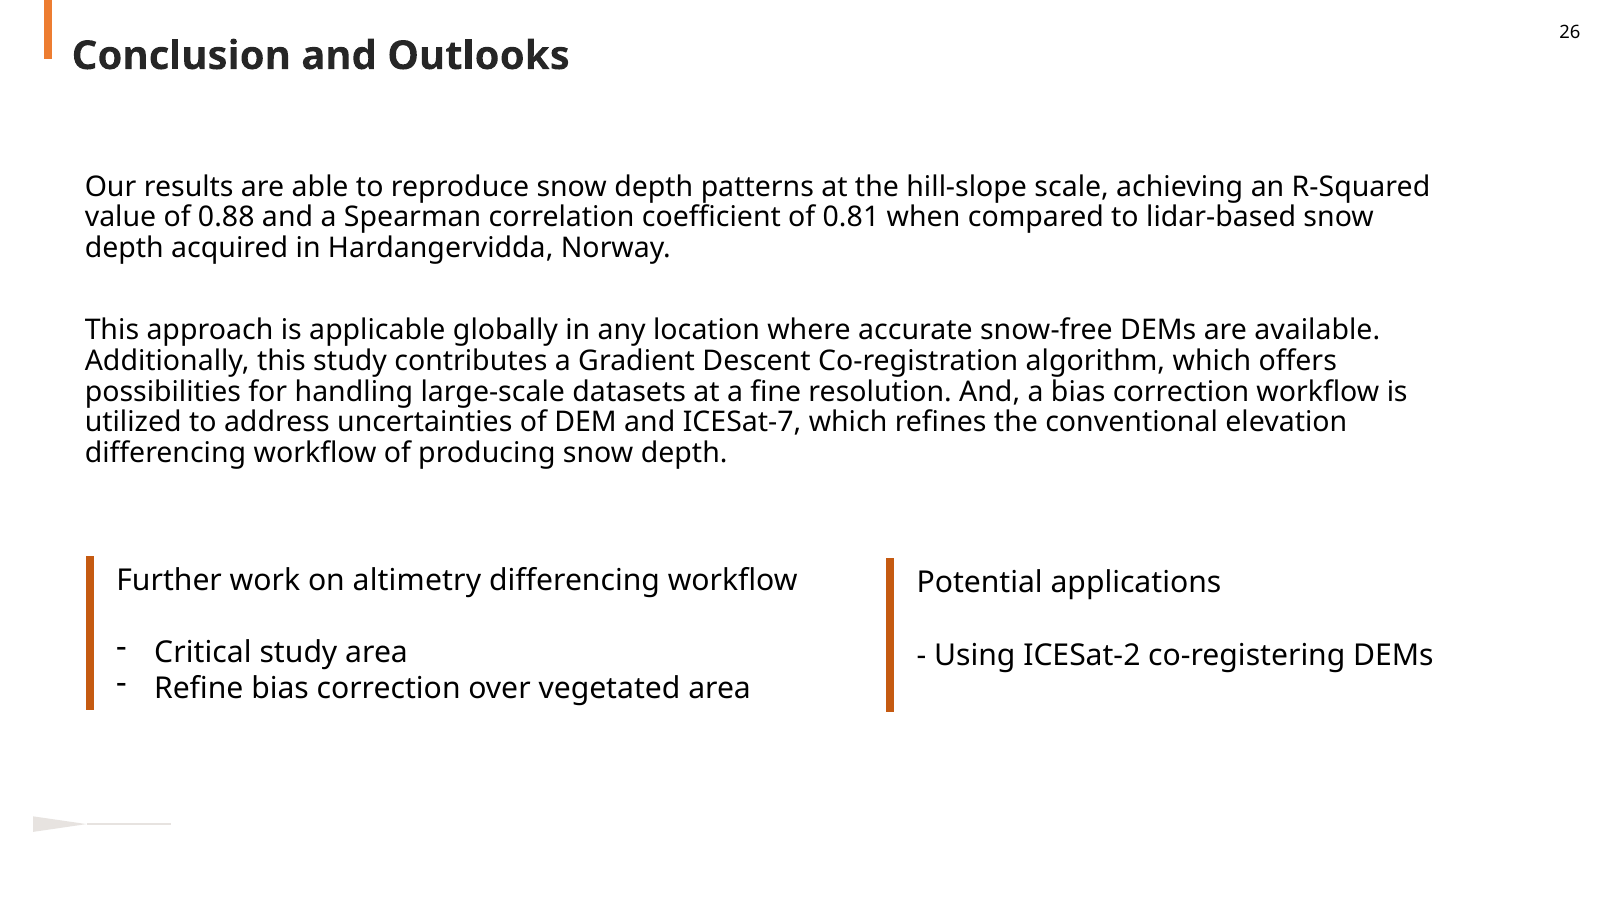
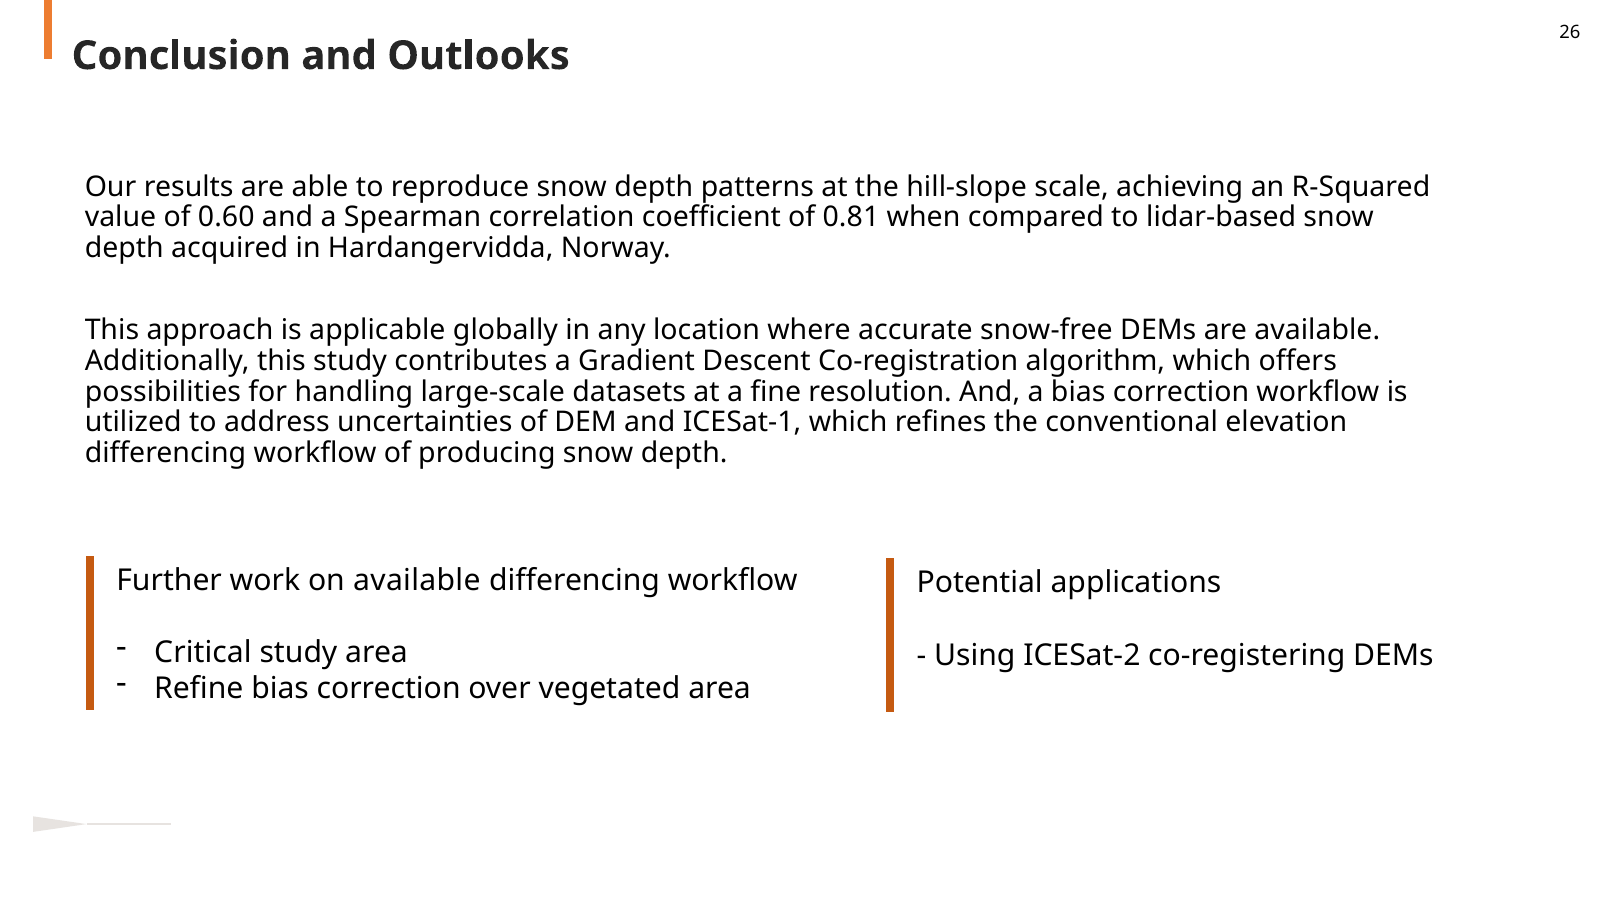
0.88: 0.88 -> 0.60 (226, 218)
ICESat-7: ICESat-7 -> ICESat-1 (742, 422)
on altimetry: altimetry -> available (417, 580)
